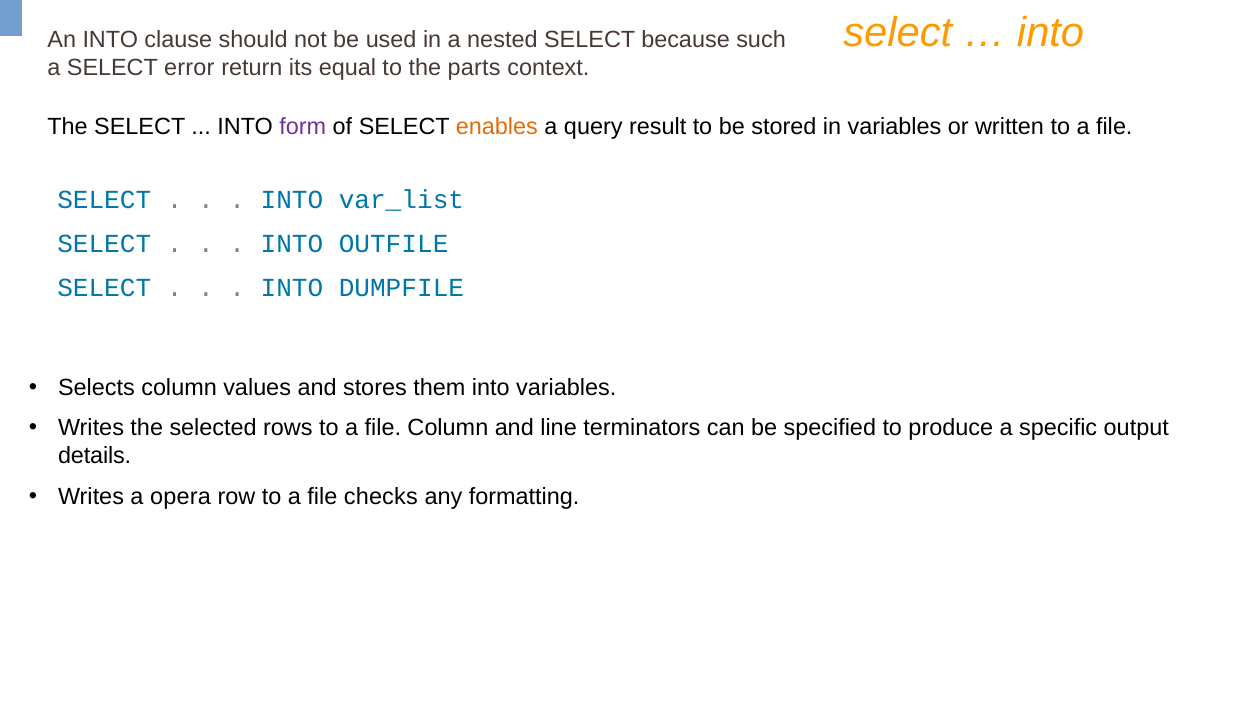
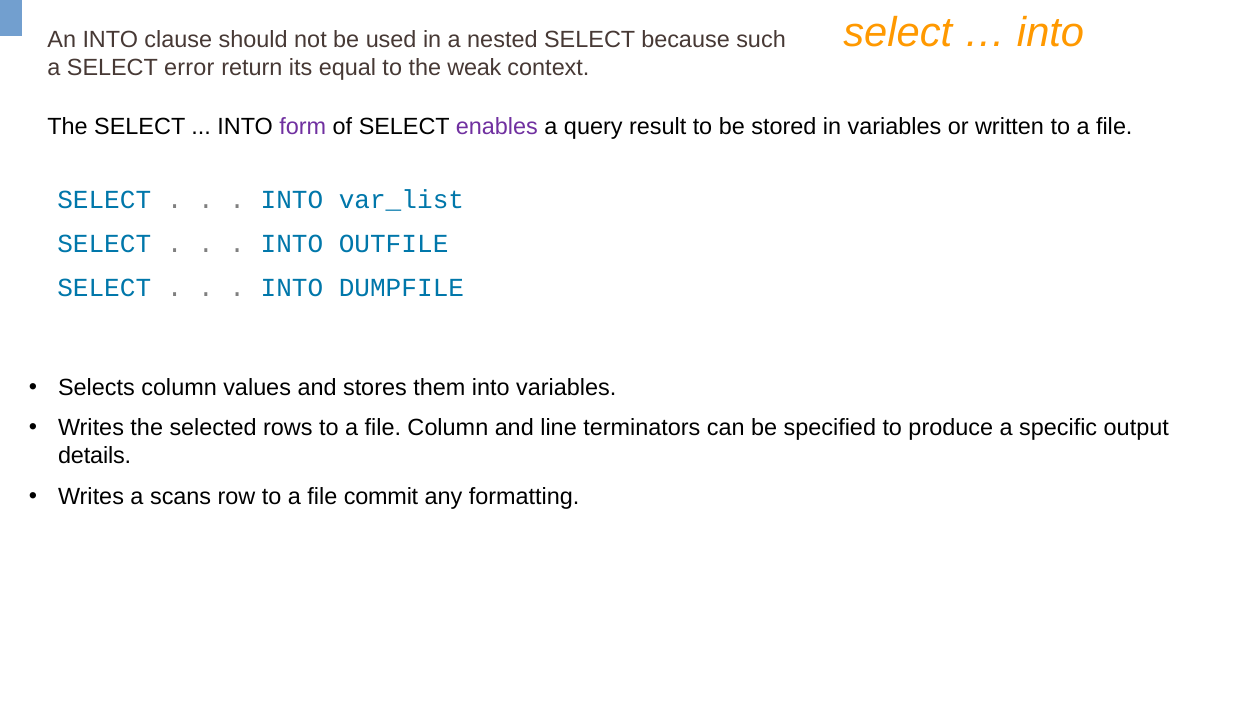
parts: parts -> weak (474, 68)
enables colour: orange -> purple (497, 127)
opera: opera -> scans (181, 497)
checks: checks -> commit (381, 497)
